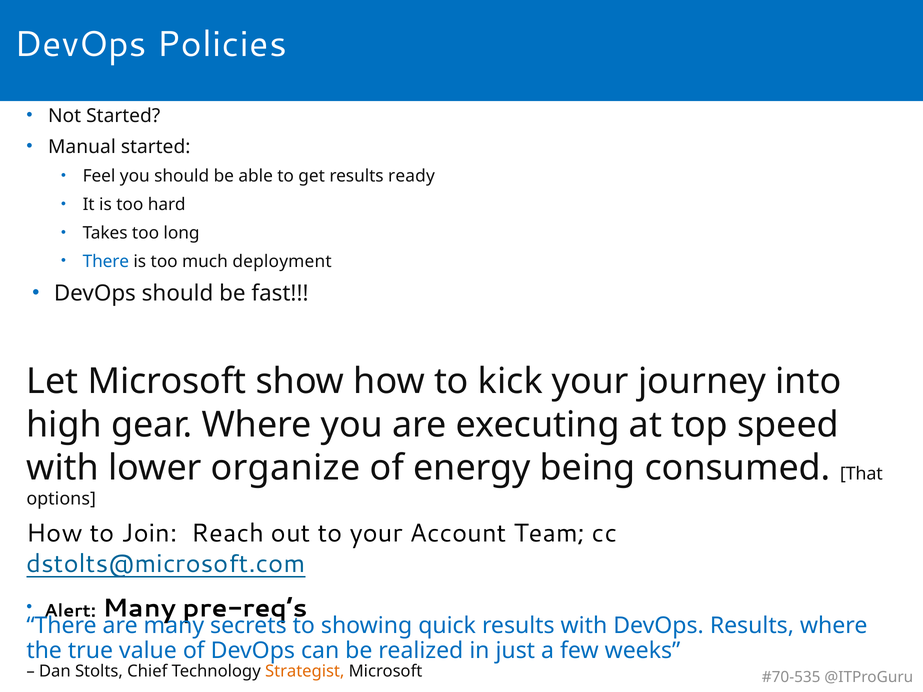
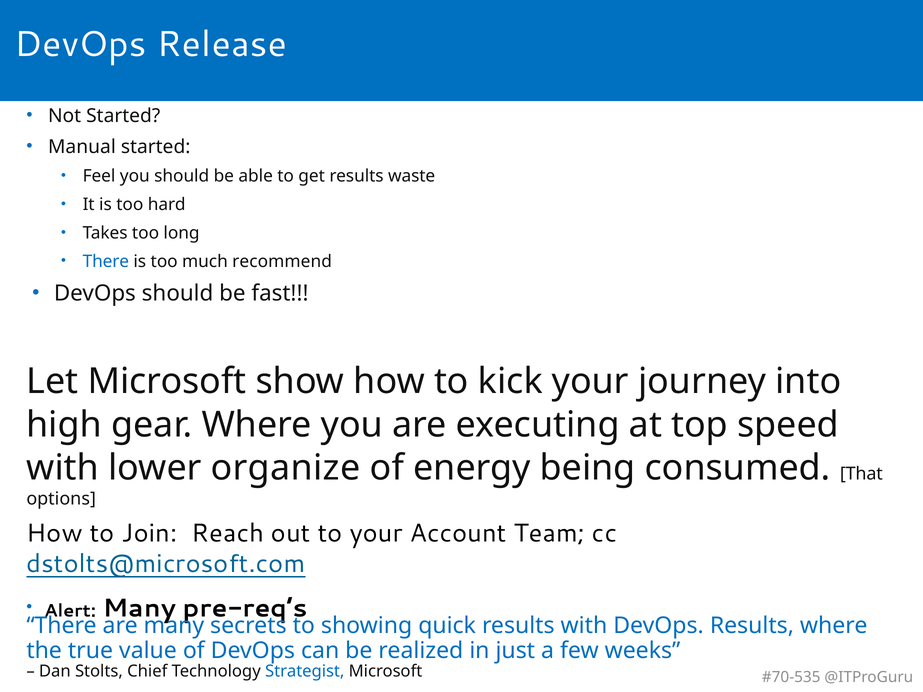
Policies: Policies -> Release (222, 44)
ready: ready -> waste (412, 176)
deployment: deployment -> recommend (282, 262)
Strategist colour: orange -> blue (305, 672)
